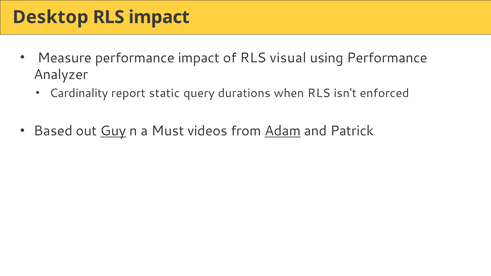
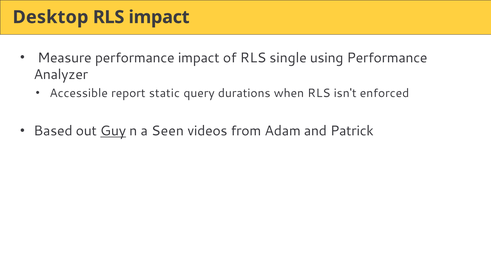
visual: visual -> single (288, 58)
Cardinality: Cardinality -> Accessible (79, 93)
Must: Must -> Seen (168, 131)
Adam underline: present -> none (283, 131)
